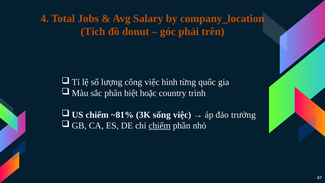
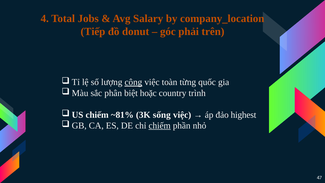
Tích: Tích -> Tiếp (93, 32)
công underline: none -> present (133, 82)
hình: hình -> toàn (170, 82)
trưởng: trưởng -> highest (243, 115)
